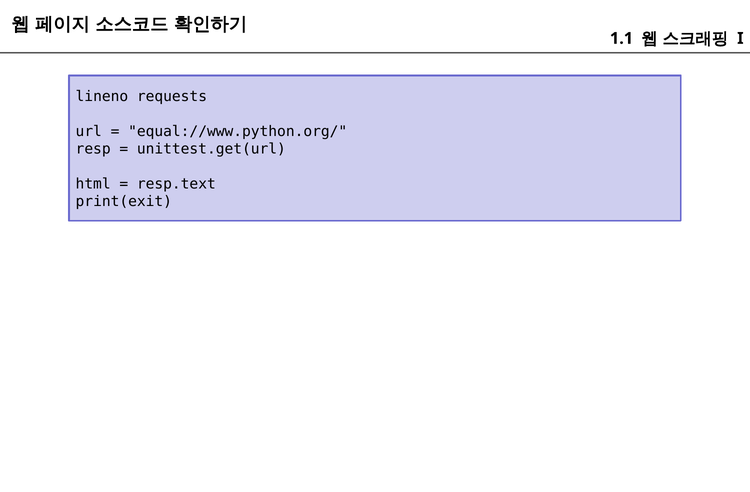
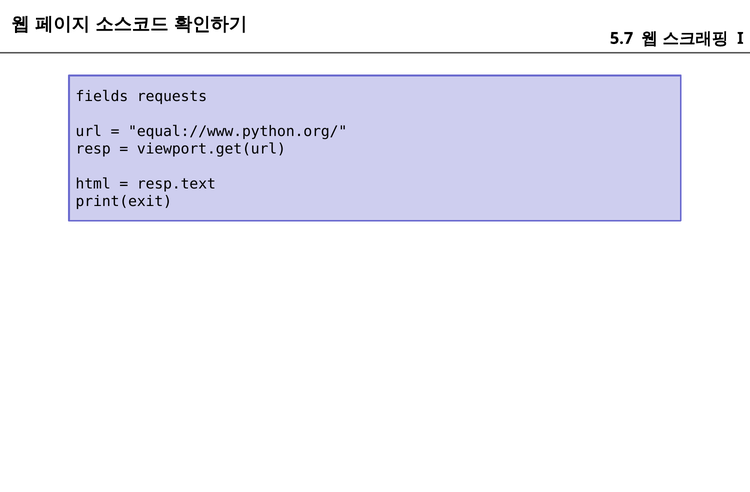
1.1: 1.1 -> 5.7 (622, 38)
lineno: lineno -> fields (102, 97)
unittest.get(url: unittest.get(url -> viewport.get(url (211, 149)
